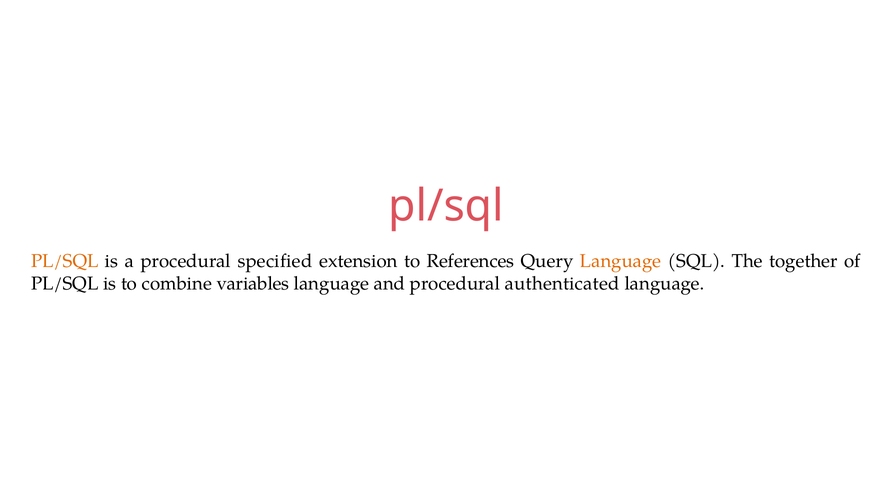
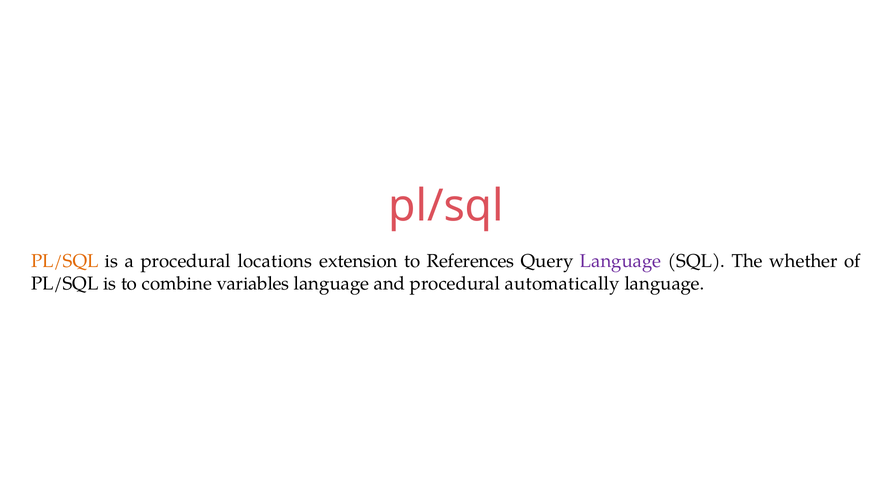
specified: specified -> locations (275, 261)
Language colour: orange -> purple (621, 261)
together: together -> whether (803, 261)
authenticated: authenticated -> automatically (562, 283)
